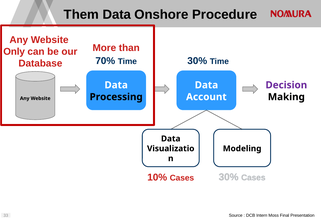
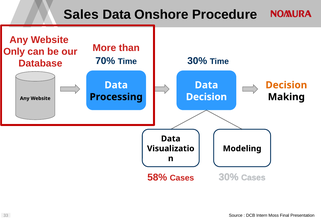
Them: Them -> Sales (81, 15)
Decision colour: purple -> orange (286, 85)
Account: Account -> Decision (206, 97)
10%: 10% -> 58% (157, 178)
